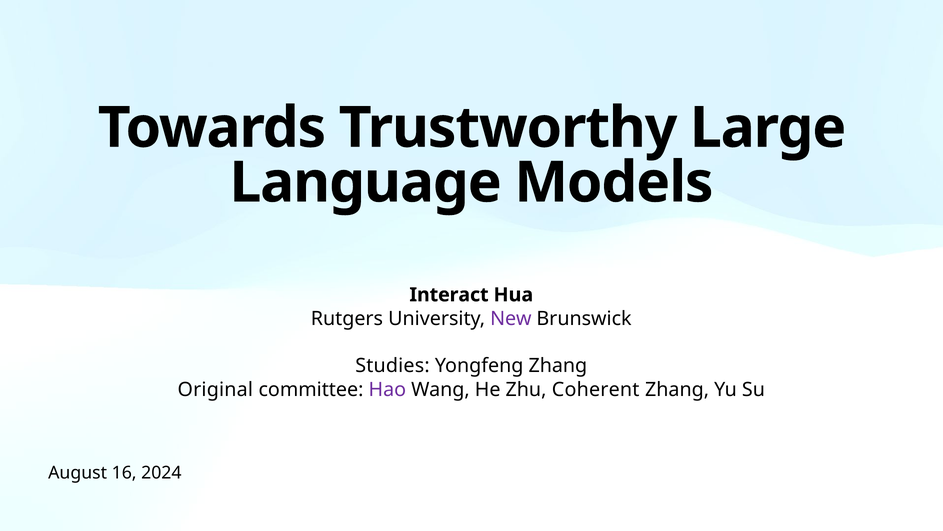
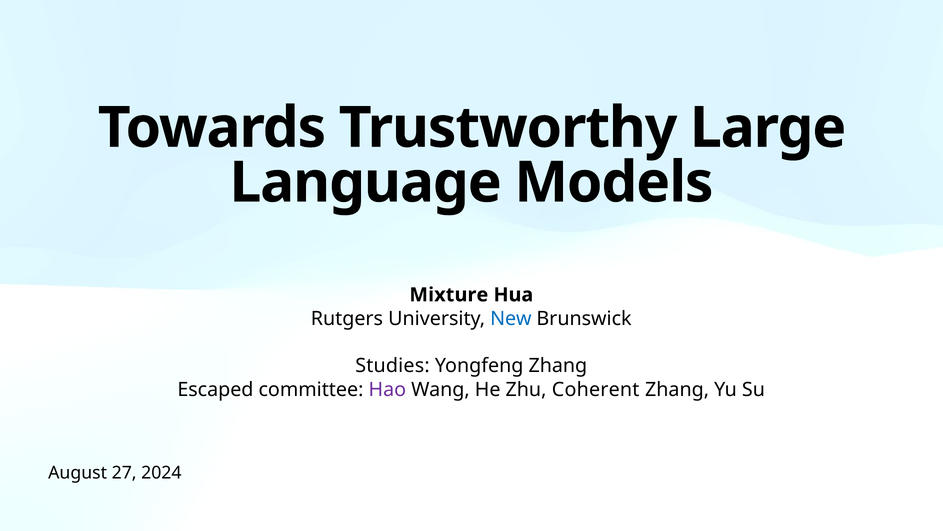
Interact: Interact -> Mixture (449, 295)
New colour: purple -> blue (511, 318)
Original: Original -> Escaped (215, 389)
16: 16 -> 27 (124, 472)
